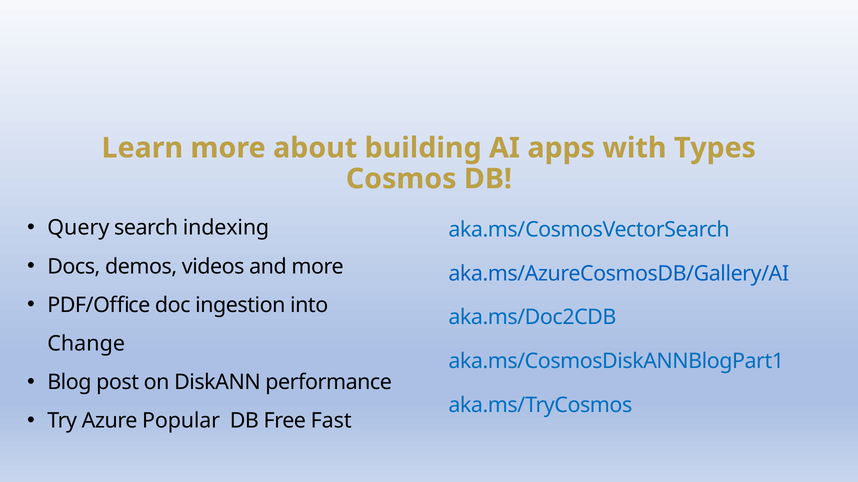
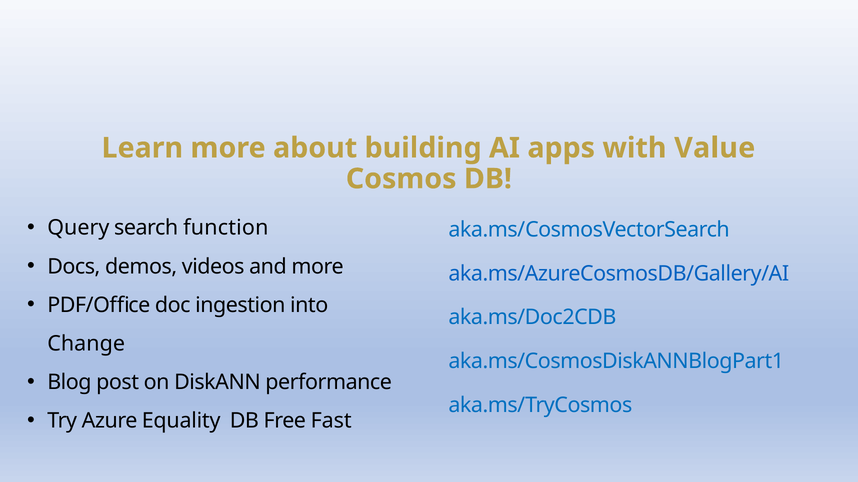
Types: Types -> Value (715, 148)
indexing: indexing -> function (226, 228)
Popular: Popular -> Equality (181, 421)
